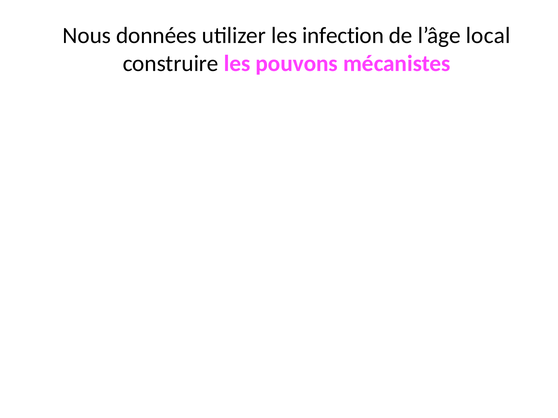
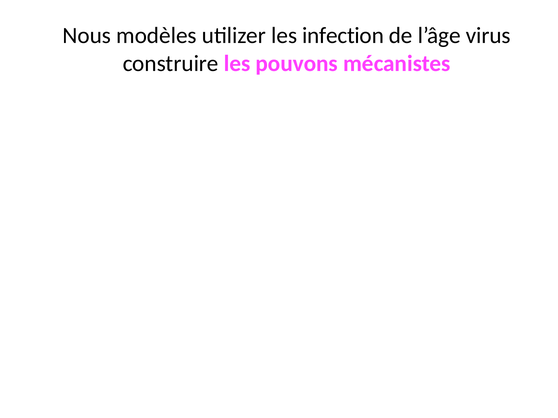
données: données -> modèles (156, 36)
local: local -> virus (488, 36)
